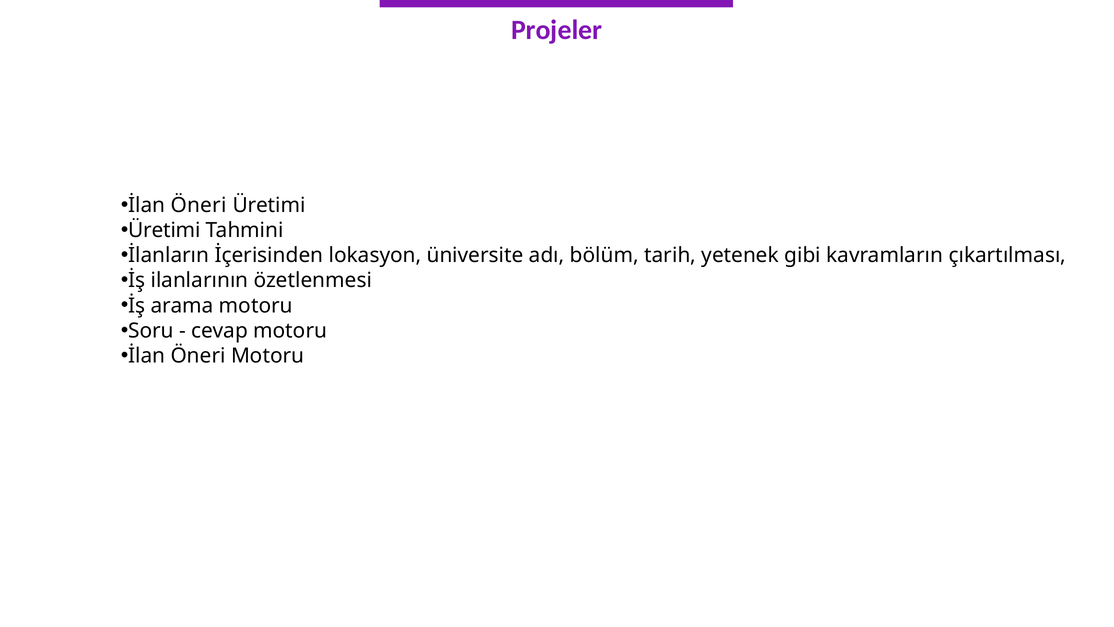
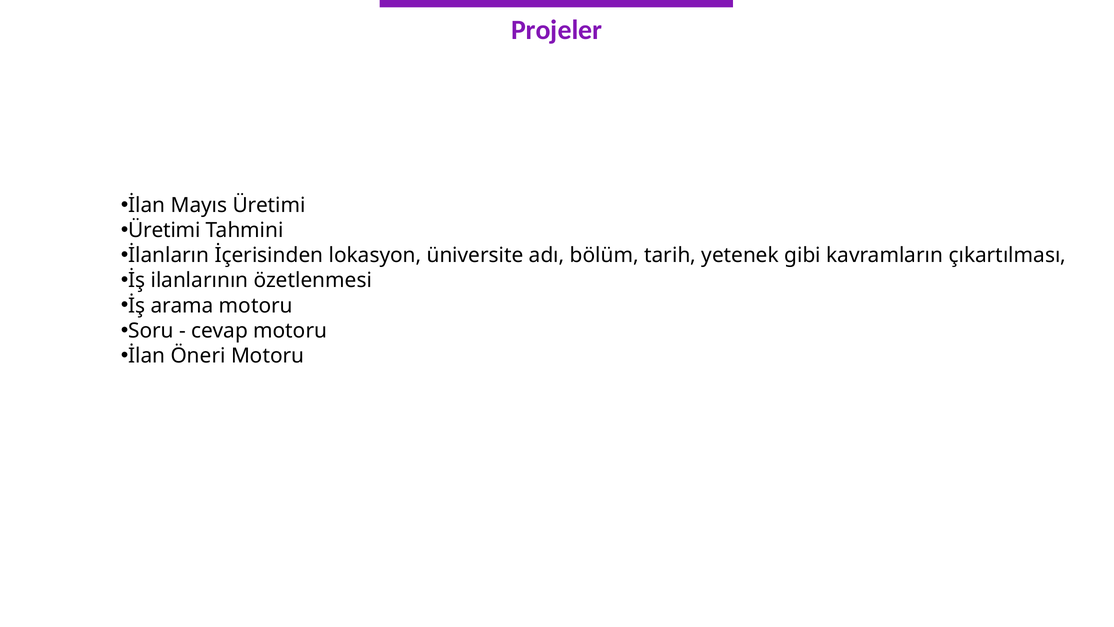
Öneri: Öneri -> Mayıs (199, 205)
